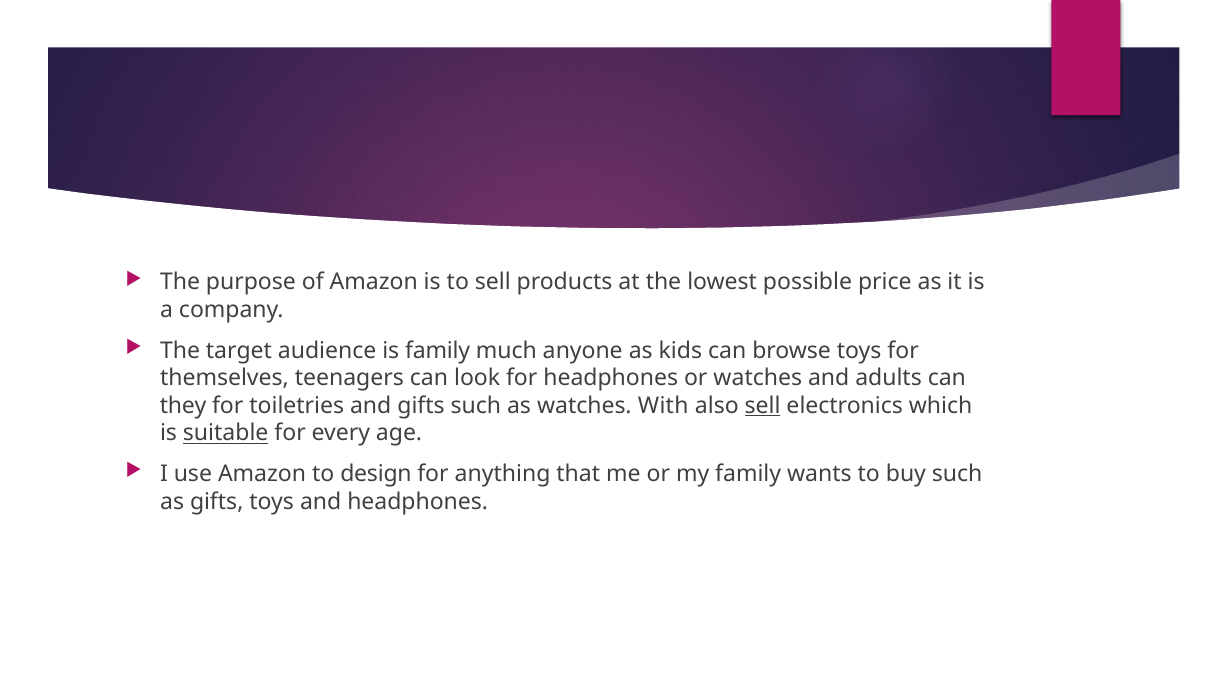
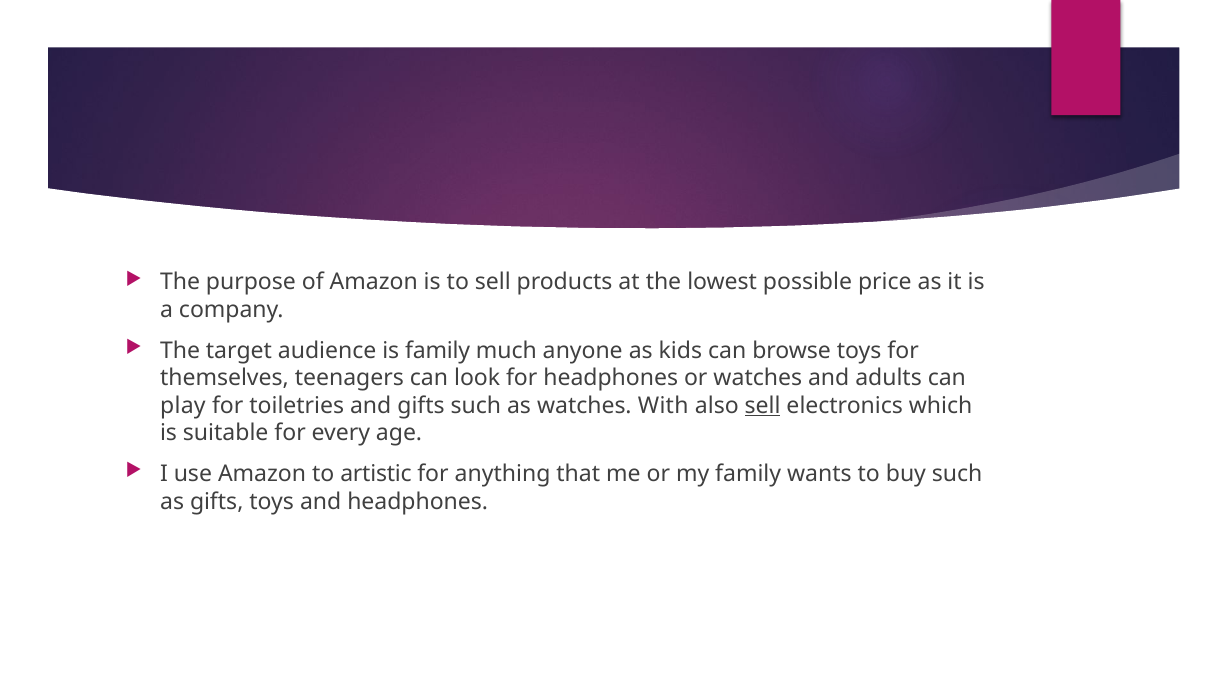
they: they -> play (183, 406)
suitable underline: present -> none (226, 433)
design: design -> artistic (376, 474)
